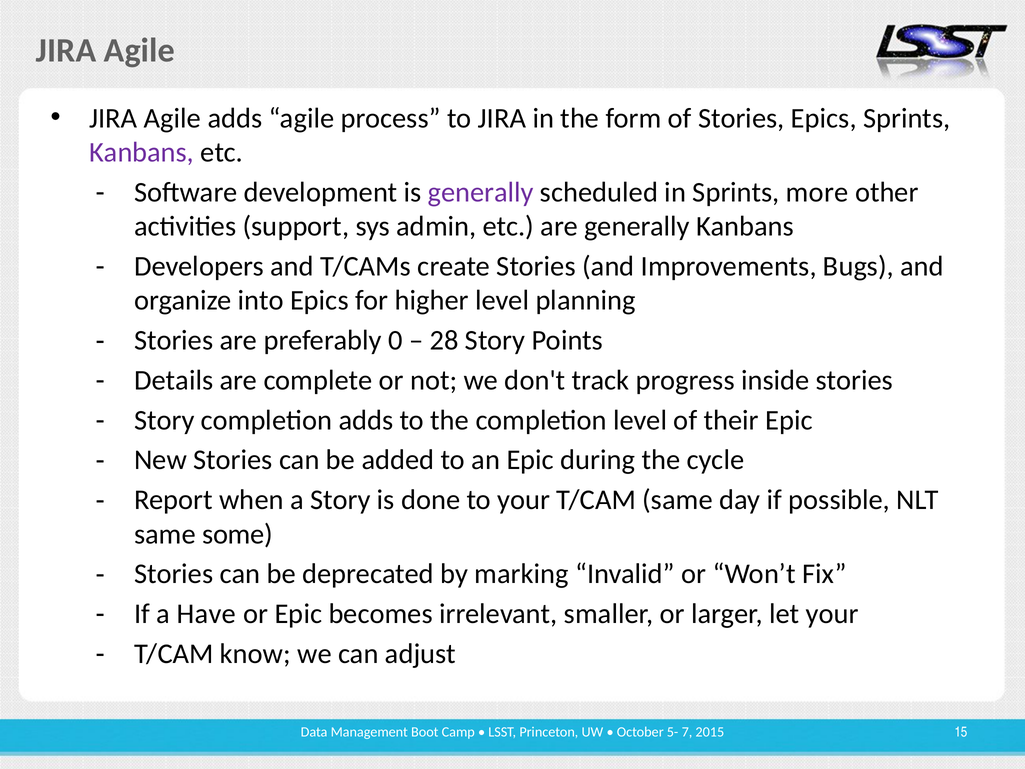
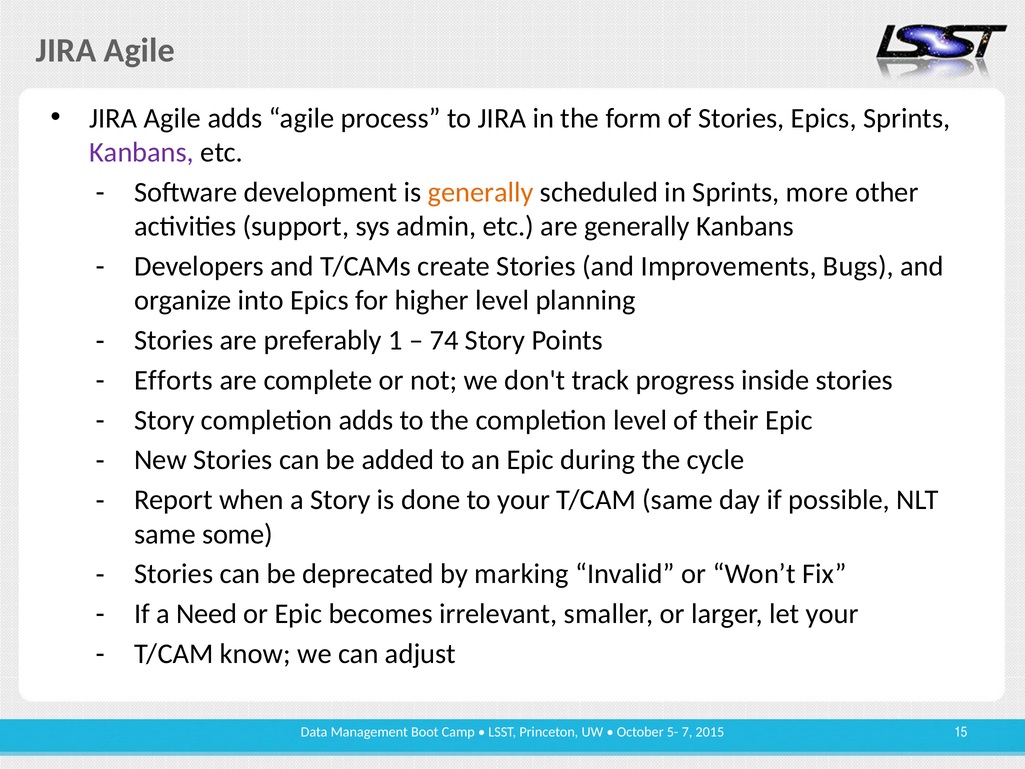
generally colour: purple -> orange (481, 192)
0: 0 -> 1 (395, 340)
28: 28 -> 74 (444, 340)
Details: Details -> Efforts (174, 380)
Have: Have -> Need (207, 614)
